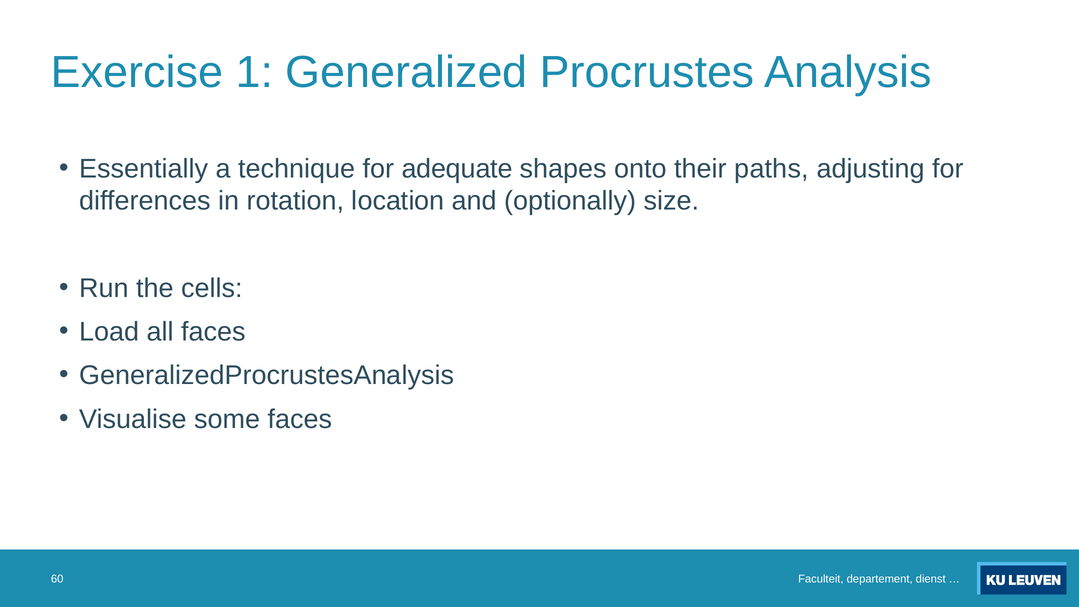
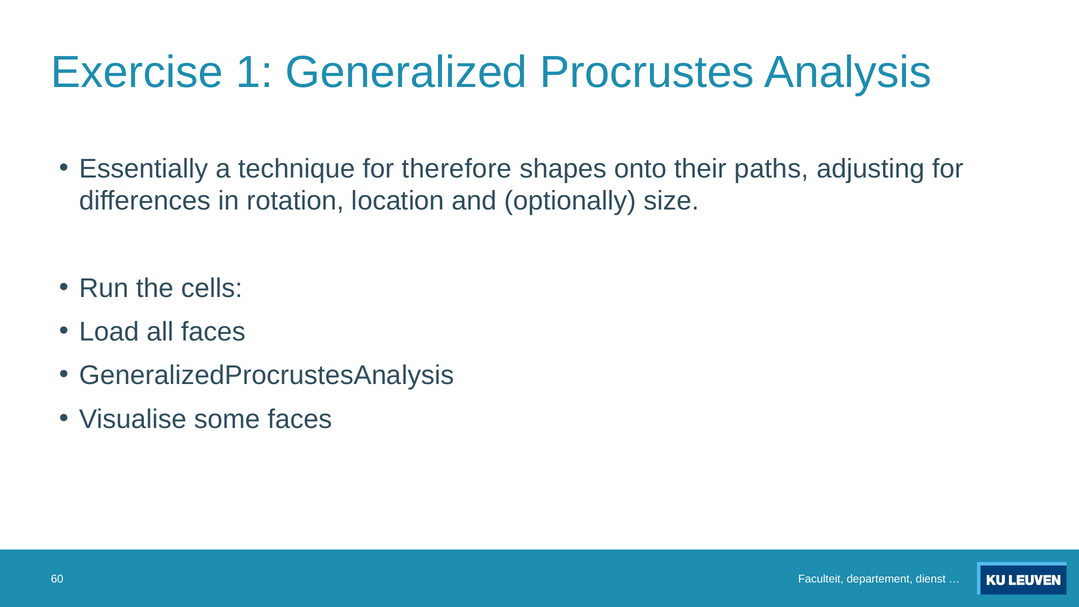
adequate: adequate -> therefore (457, 169)
